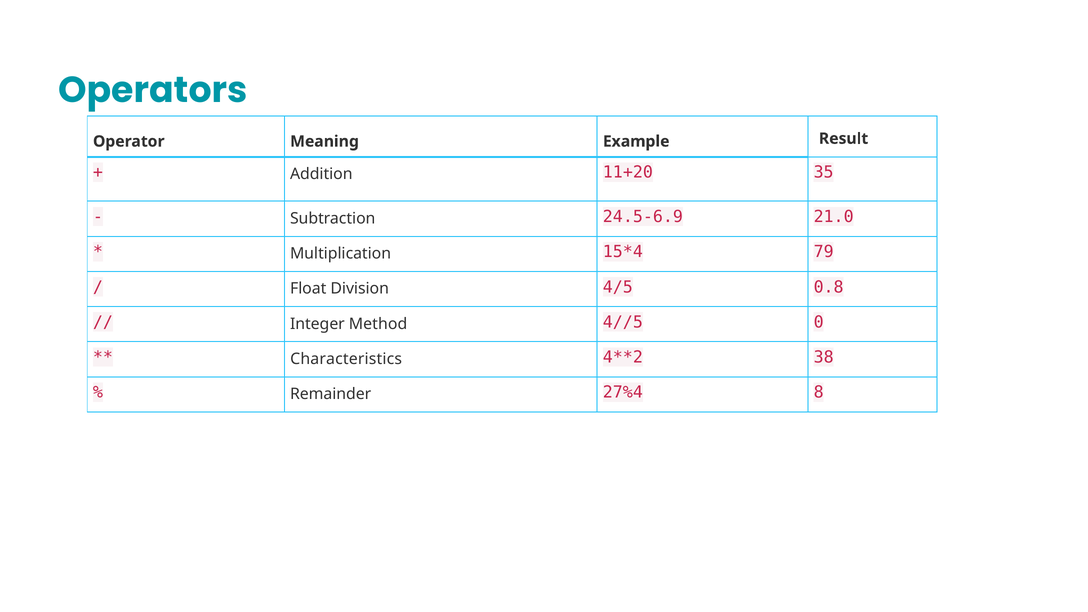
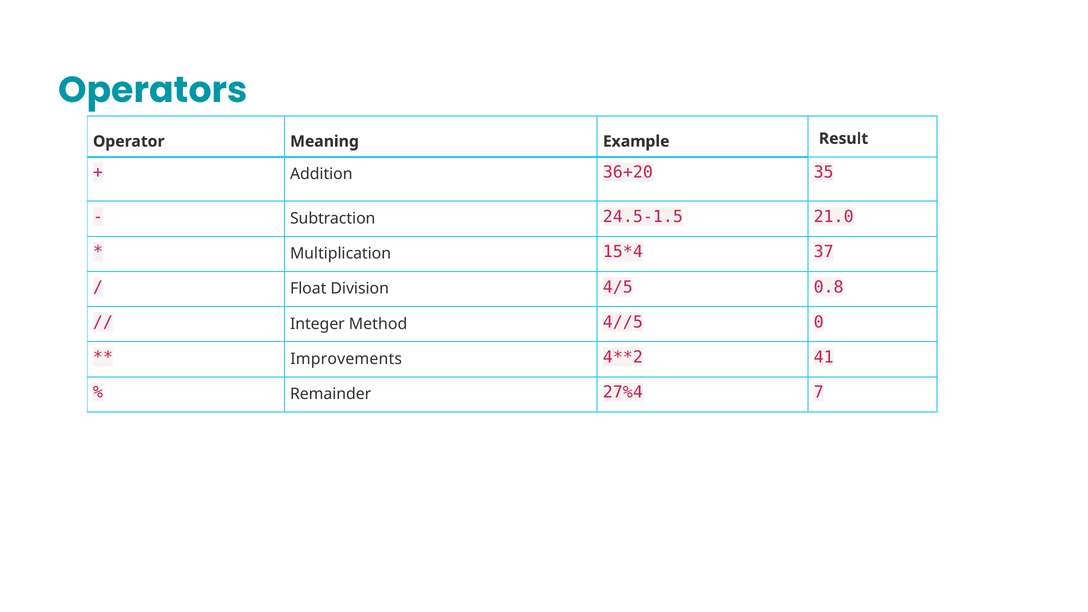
11+20: 11+20 -> 36+20 (628, 172)
24.5-6.9: 24.5-6.9 -> 24.5-1.5 (643, 217)
79: 79 -> 37 (824, 252)
Characteristics: Characteristics -> Improvements (346, 359)
38: 38 -> 41 (824, 357)
8: 8 -> 7 (819, 392)
